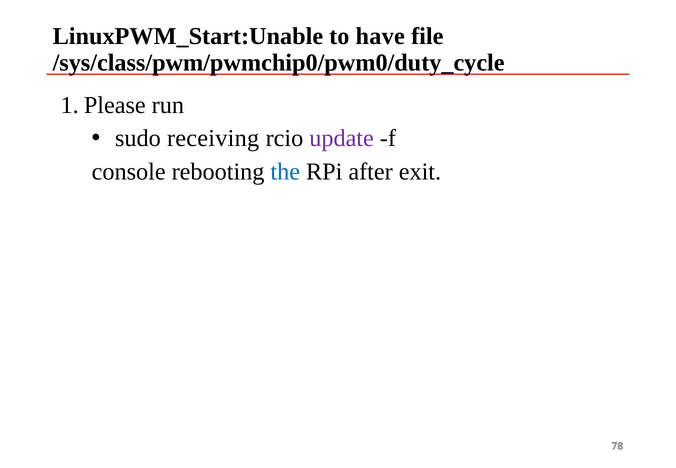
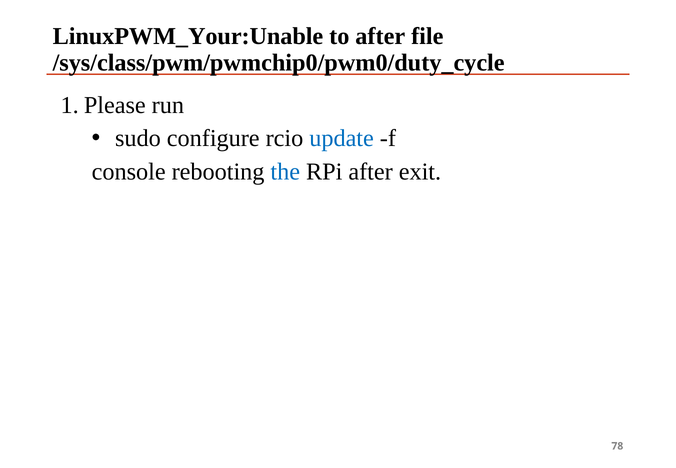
LinuxPWM_Start:Unable: LinuxPWM_Start:Unable -> LinuxPWM_Your:Unable (188, 36)
to have: have -> after (380, 36)
receiving: receiving -> configure (213, 138)
update colour: purple -> blue (342, 138)
